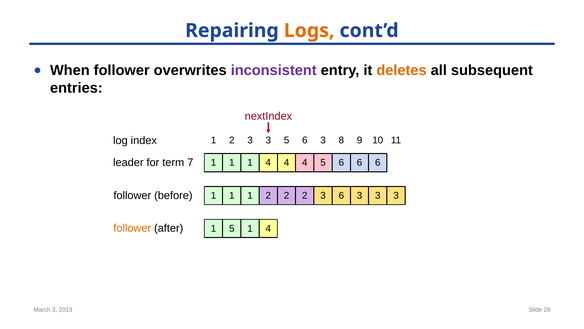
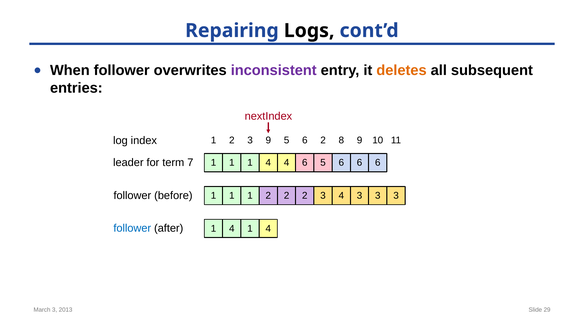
Logs colour: orange -> black (309, 31)
1 2 3 3: 3 -> 9 (268, 140)
5 6 3: 3 -> 2 (323, 140)
4 4: 4 -> 6 (305, 162)
3 6: 6 -> 4 (341, 195)
follower colour: orange -> blue (132, 228)
5: 5 -> 4 (232, 228)
